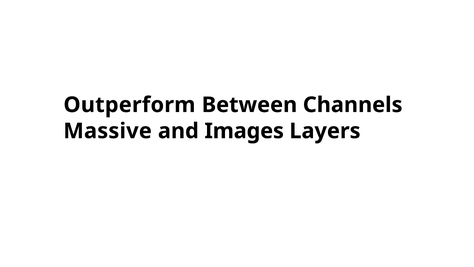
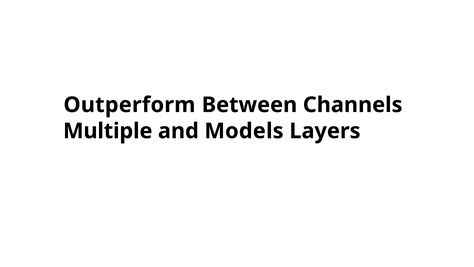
Massive: Massive -> Multiple (108, 131)
Images: Images -> Models (244, 131)
